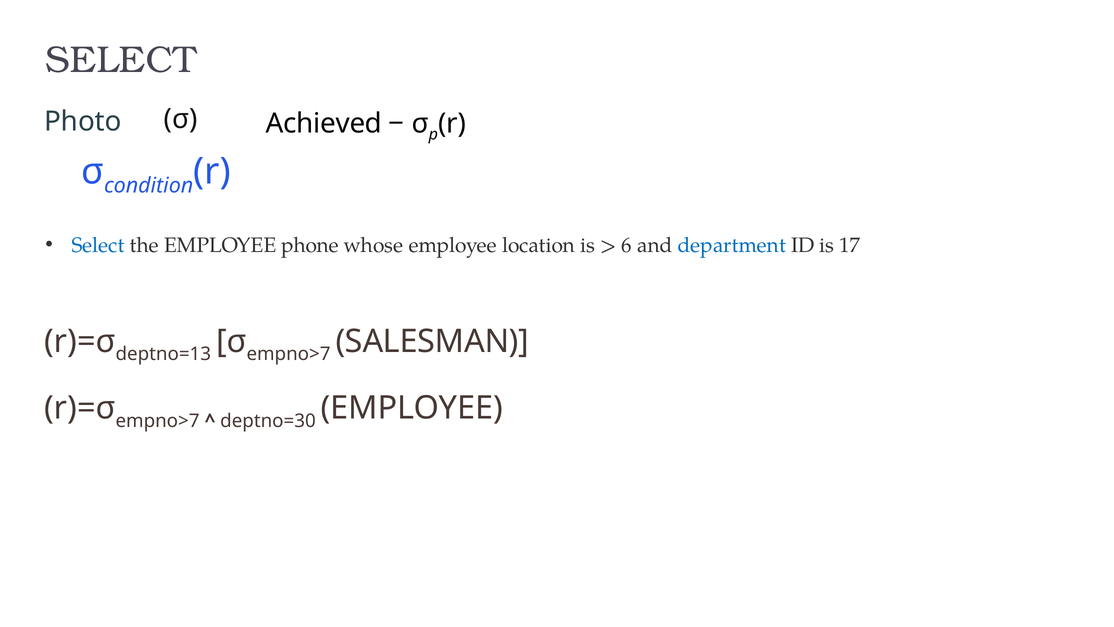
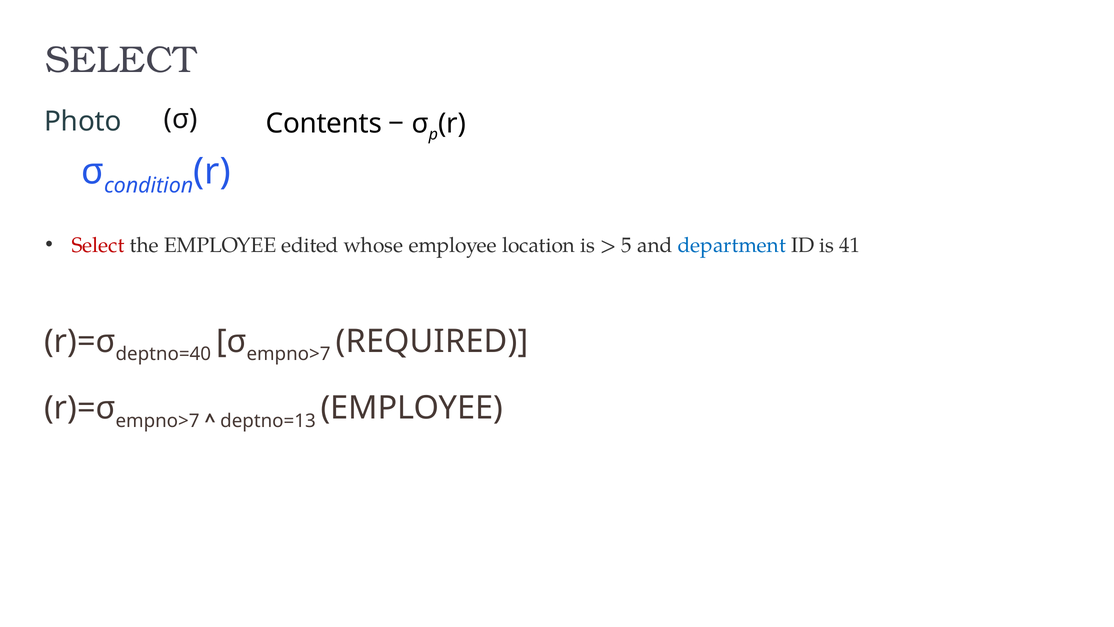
Achieved: Achieved -> Contents (324, 123)
Select colour: blue -> red (98, 245)
phone: phone -> edited (310, 245)
6: 6 -> 5 (627, 245)
17: 17 -> 41 (850, 245)
deptno=13: deptno=13 -> deptno=40 (163, 354)
SALESMAN: SALESMAN -> REQUIRED (432, 341)
deptno=30: deptno=30 -> deptno=13 (268, 421)
